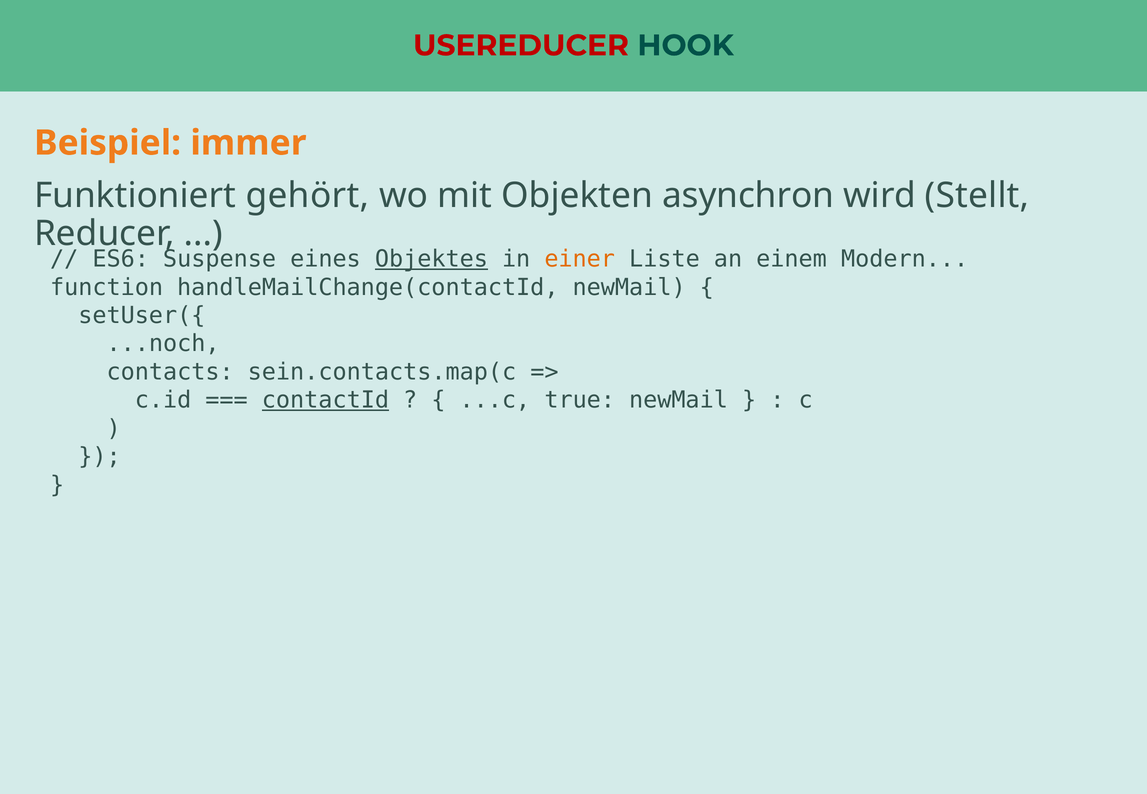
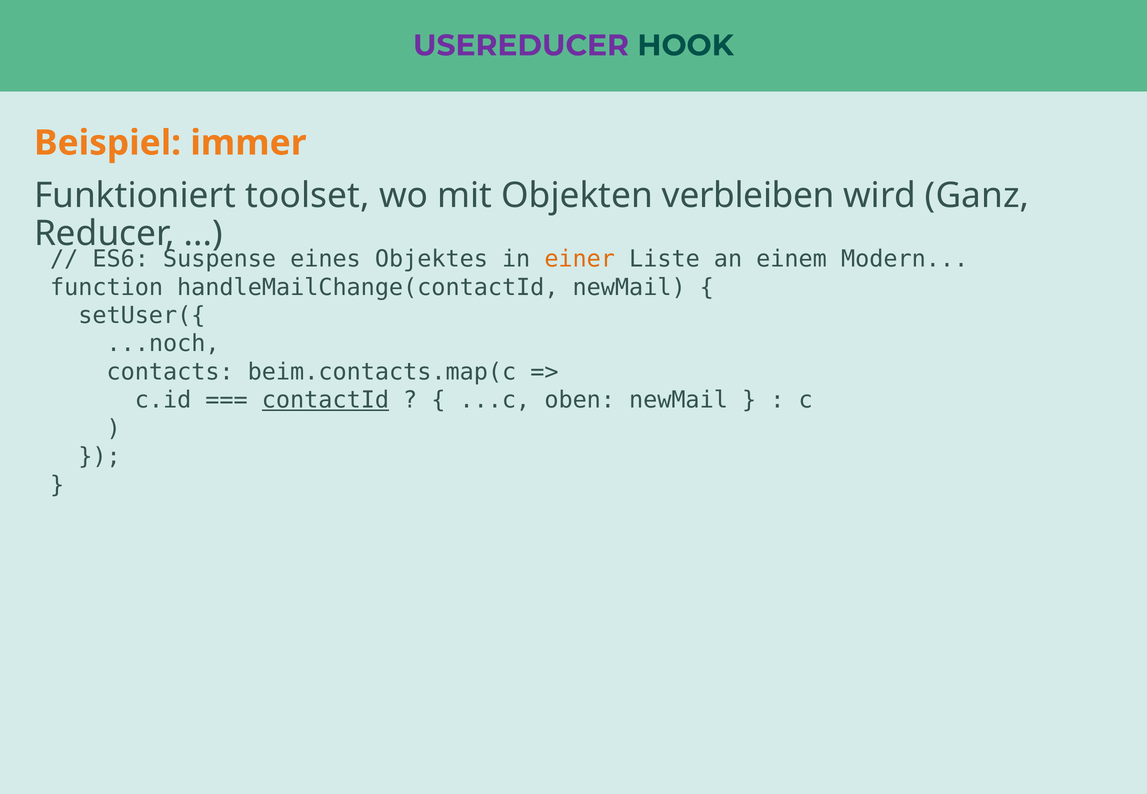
USEREDUCER colour: red -> purple (521, 46)
gehört: gehört -> toolset (307, 196)
asynchron: asynchron -> verbleiben (748, 196)
Stellt: Stellt -> Ganz (977, 196)
Objektes underline: present -> none (431, 259)
sein.contacts.map(c: sein.contacts.map(c -> beim.contacts.map(c (382, 372)
true: true -> oben (580, 400)
